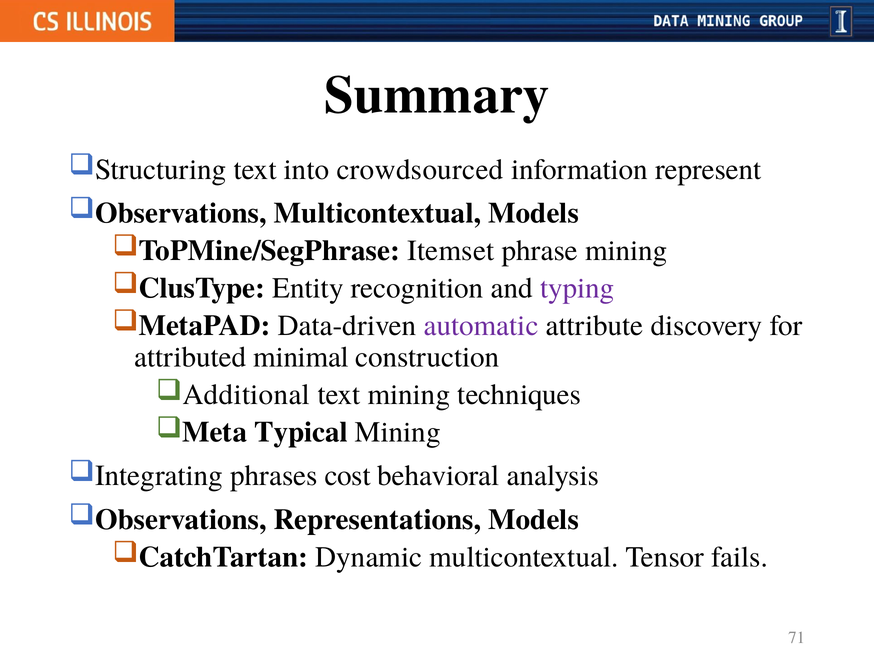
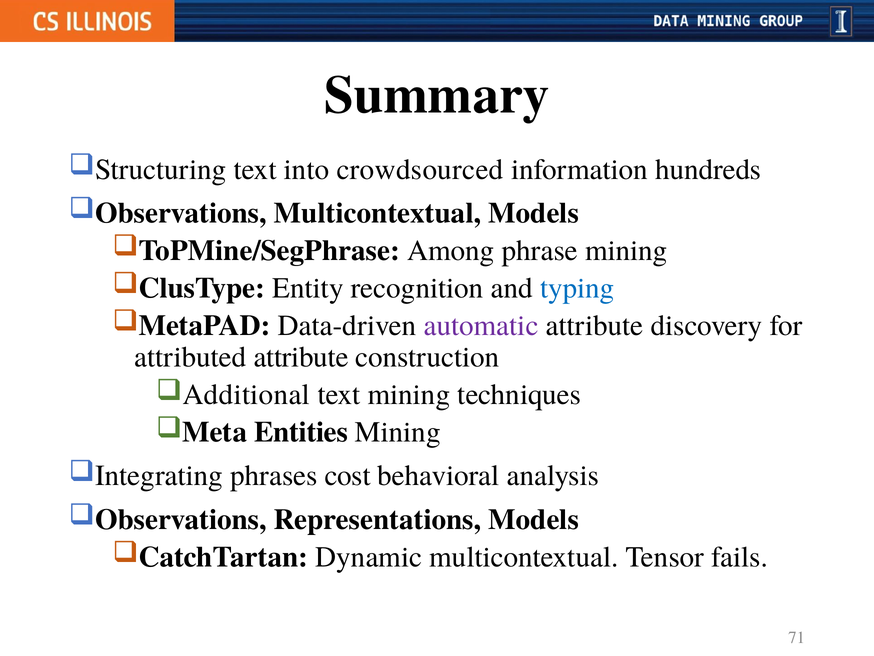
represent: represent -> hundreds (708, 169)
Itemset: Itemset -> Among (451, 250)
typing colour: purple -> blue (577, 288)
attributed minimal: minimal -> attribute (301, 357)
Typical: Typical -> Entities (301, 432)
